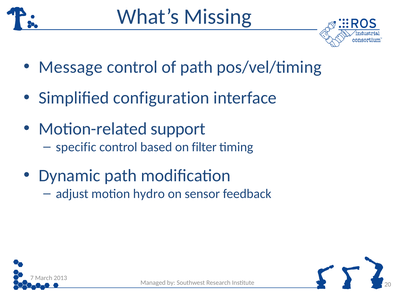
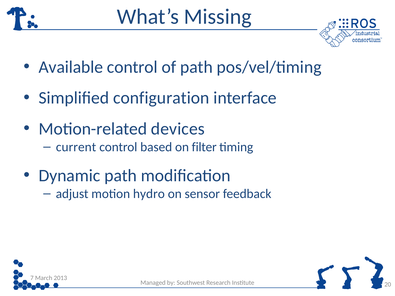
Message: Message -> Available (71, 67)
support: support -> devices (178, 129)
specific: specific -> current (76, 147)
